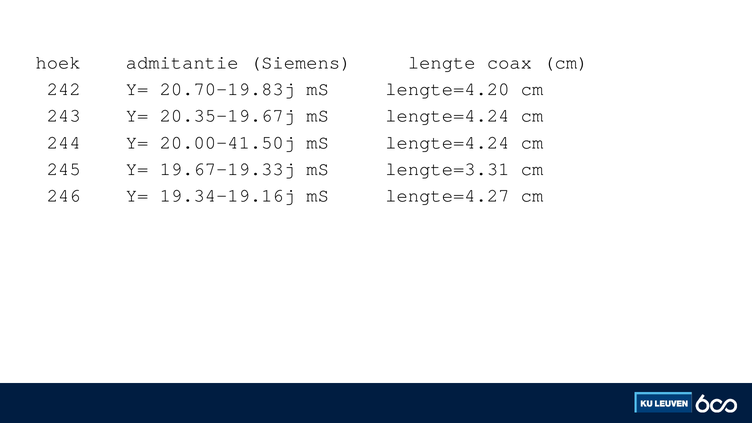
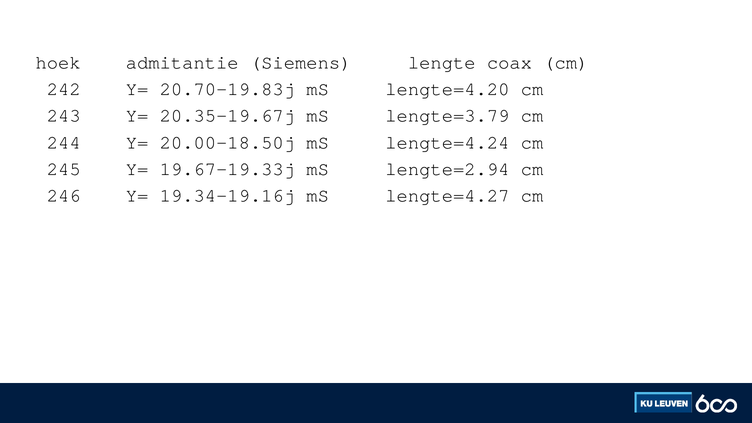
20.35-19.67j mS lengte=4.24: lengte=4.24 -> lengte=3.79 (447, 116)
20.00-41.50j: 20.00-41.50j -> 20.00-18.50j (227, 142)
lengte=3.31: lengte=3.31 -> lengte=2.94 (447, 169)
